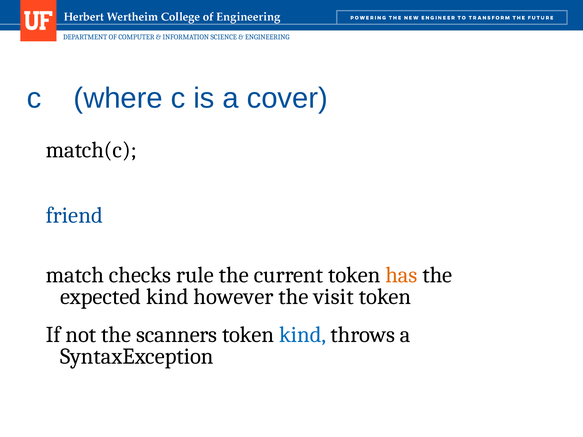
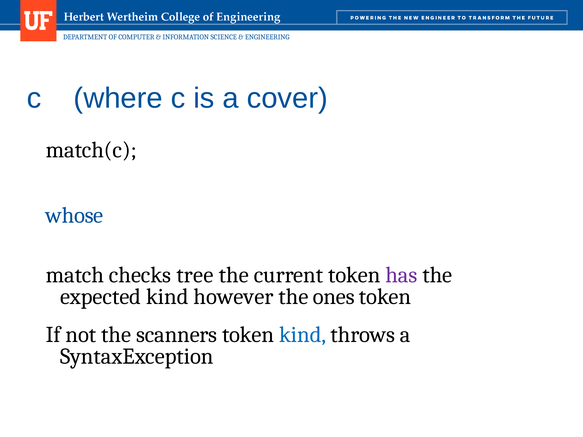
friend: friend -> whose (74, 215)
rule: rule -> tree (195, 275)
has colour: orange -> purple (401, 275)
visit: visit -> ones (334, 297)
